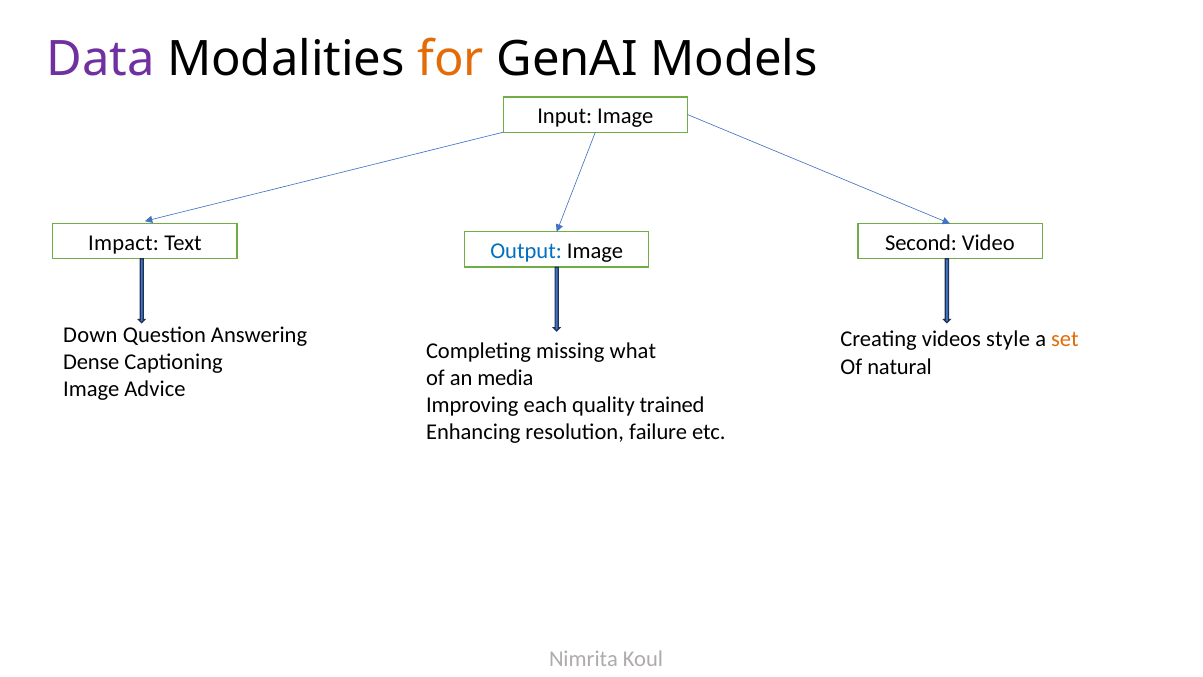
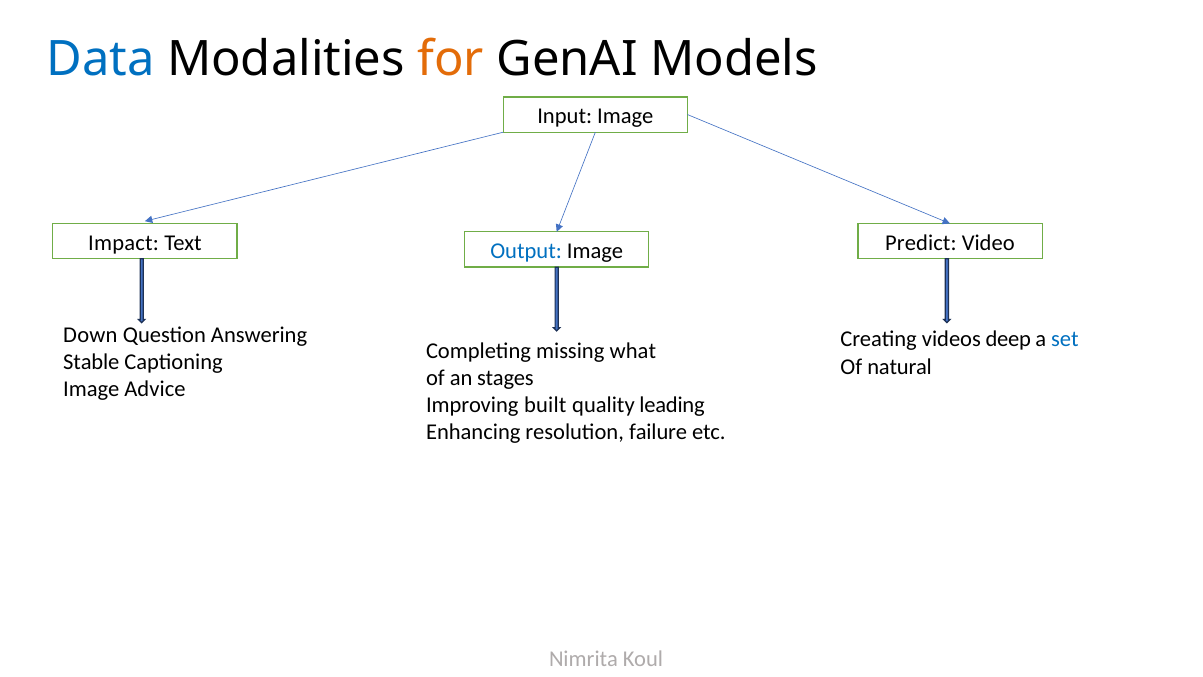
Data colour: purple -> blue (100, 60)
Second: Second -> Predict (921, 243)
style: style -> deep (1008, 339)
set colour: orange -> blue (1065, 339)
Dense: Dense -> Stable (91, 362)
media: media -> stages (505, 378)
each: each -> built (545, 405)
trained: trained -> leading (672, 405)
